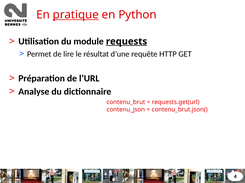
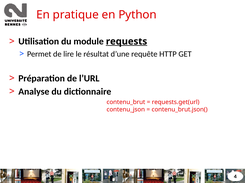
pratique underline: present -> none (76, 15)
